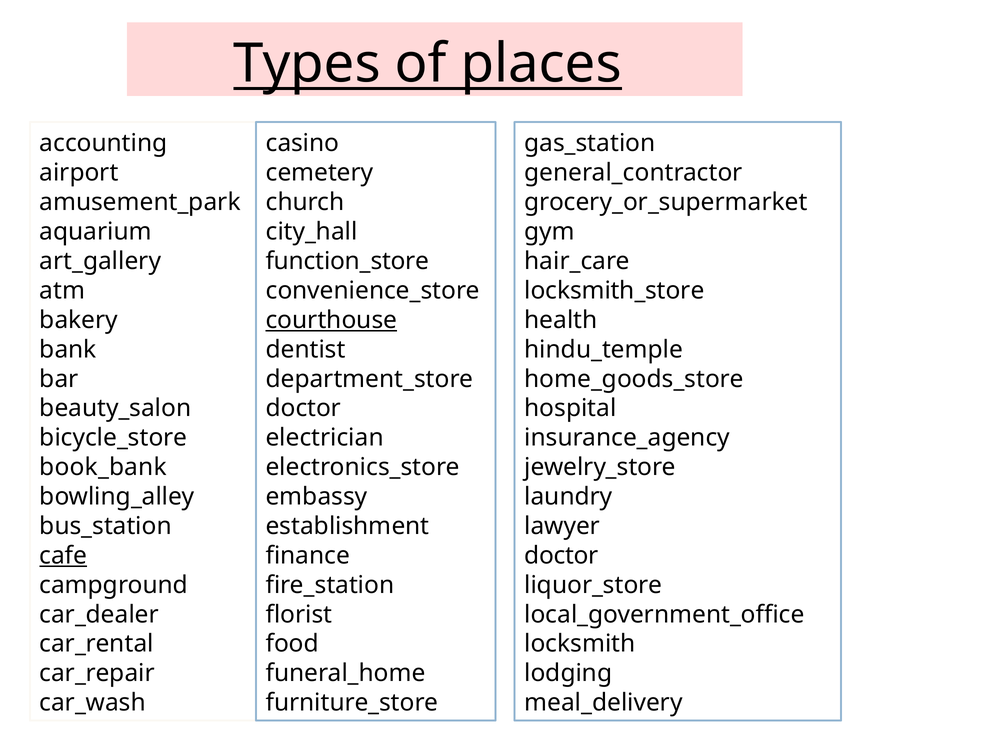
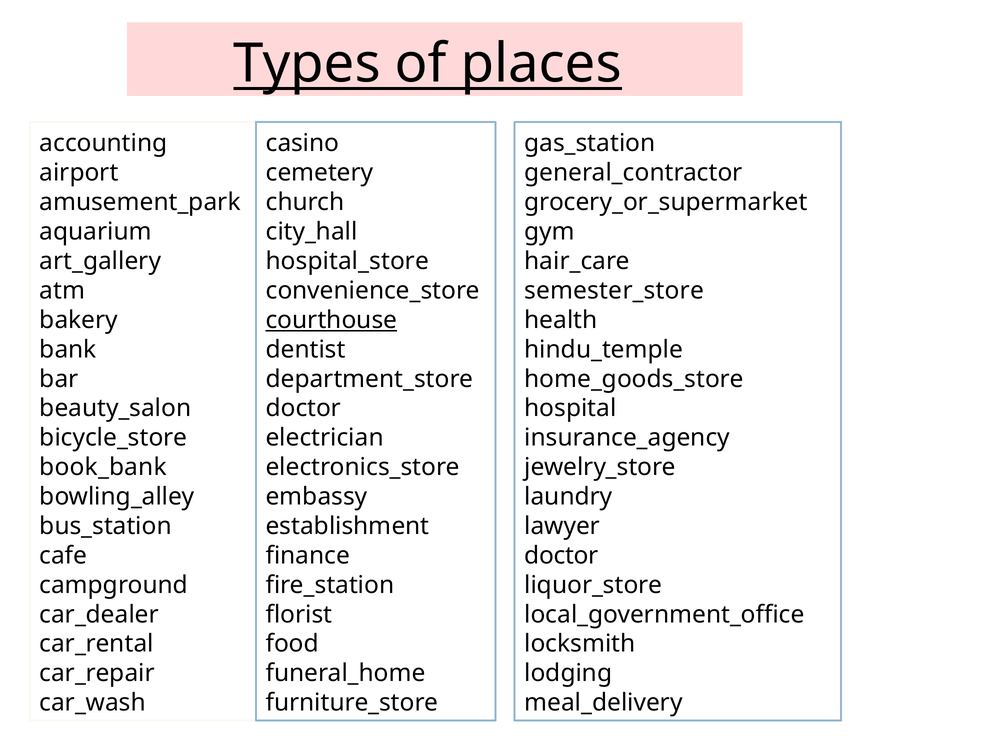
function_store: function_store -> hospital_store (347, 261)
locksmith_store: locksmith_store -> semester_store (614, 291)
cafe underline: present -> none (63, 556)
